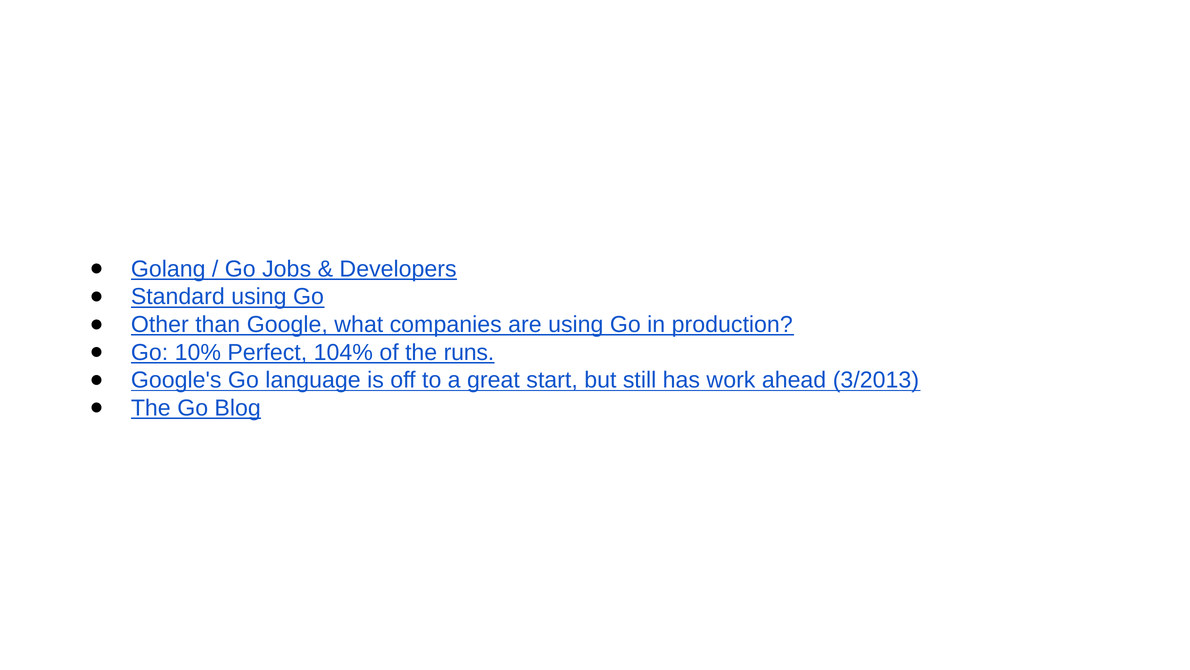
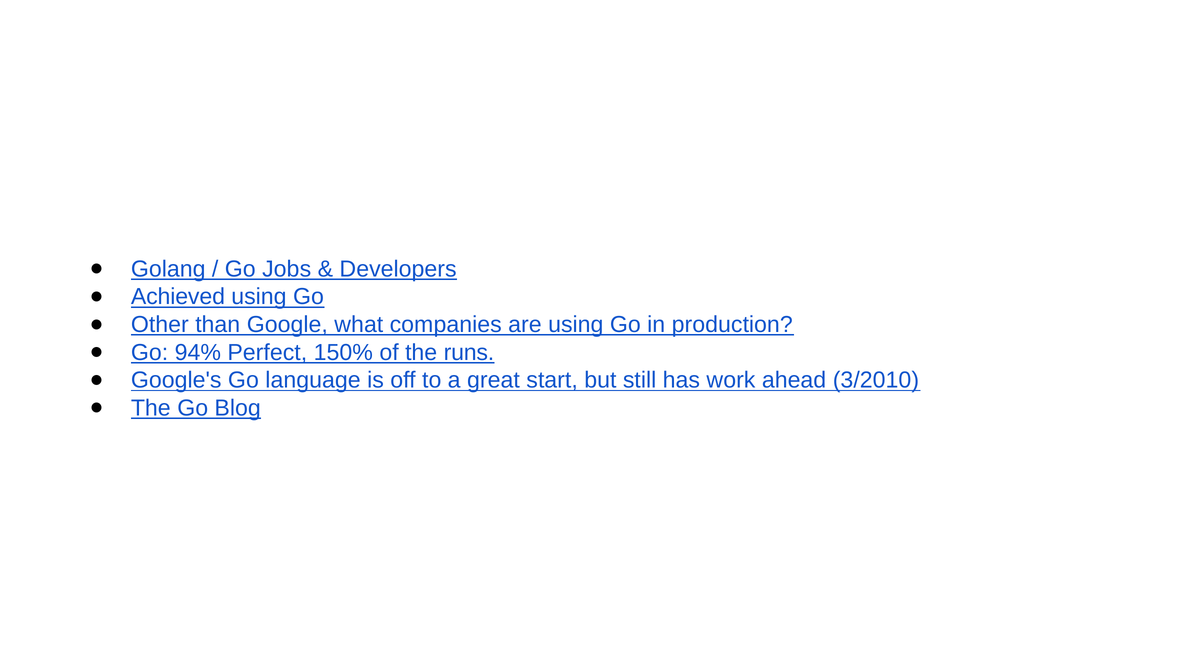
Standard: Standard -> Achieved (178, 297)
10%: 10% -> 94% (198, 352)
104%: 104% -> 150% (343, 352)
3/2013: 3/2013 -> 3/2010 (876, 380)
